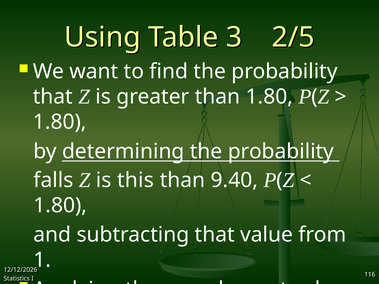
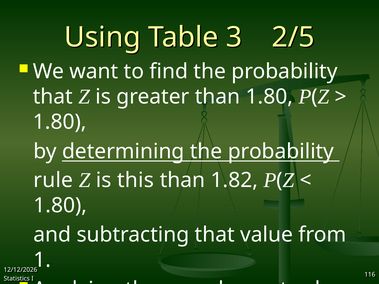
falls: falls -> rule (53, 180)
9.40: 9.40 -> 1.82 (234, 180)
